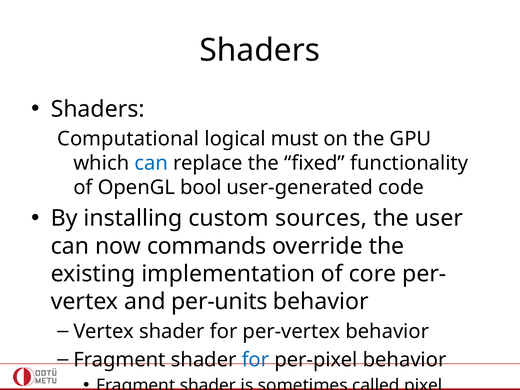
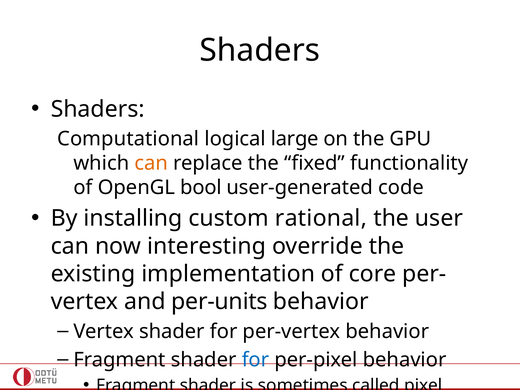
must: must -> large (295, 139)
can colour: blue -> orange (151, 163)
sources: sources -> rational (321, 218)
commands: commands -> interesting (207, 246)
